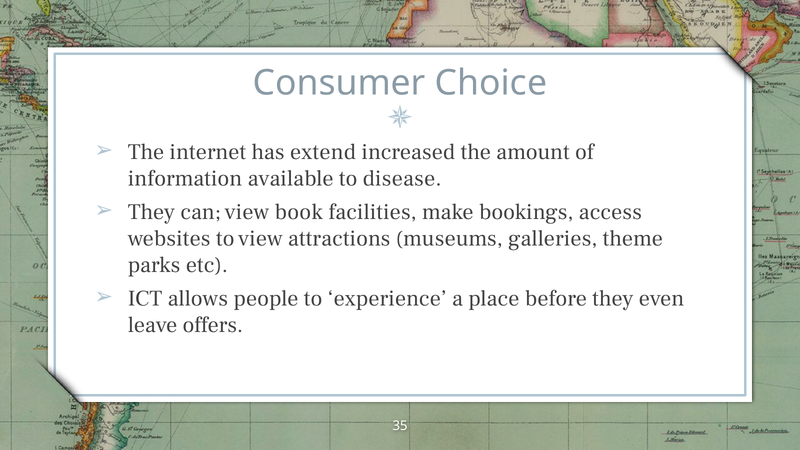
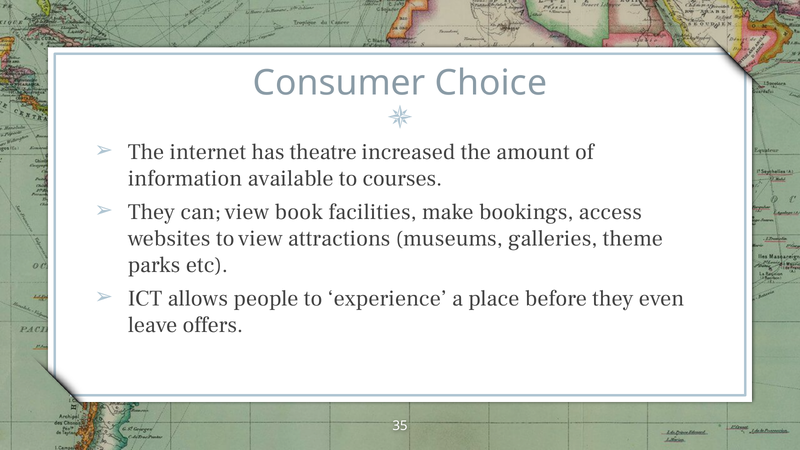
extend: extend -> theatre (323, 152)
disease: disease -> courses (402, 178)
